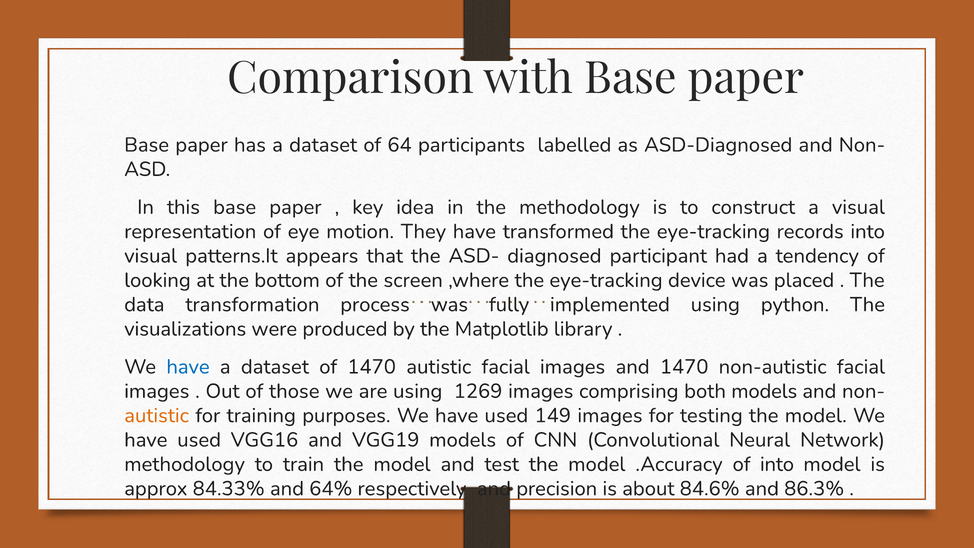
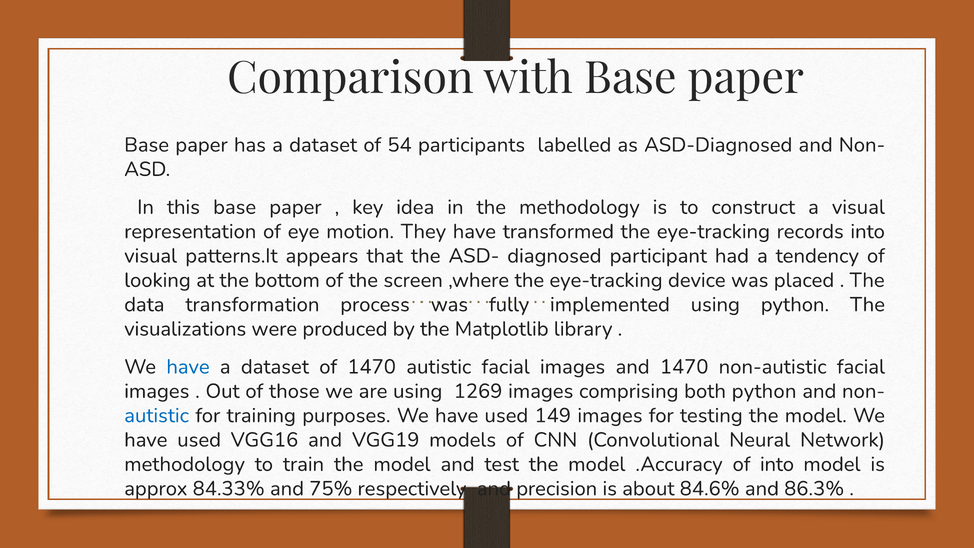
64: 64 -> 54 (400, 145)
both models: models -> python (764, 391)
autistic colour: orange -> blue (157, 415)
64%: 64% -> 75% (331, 488)
